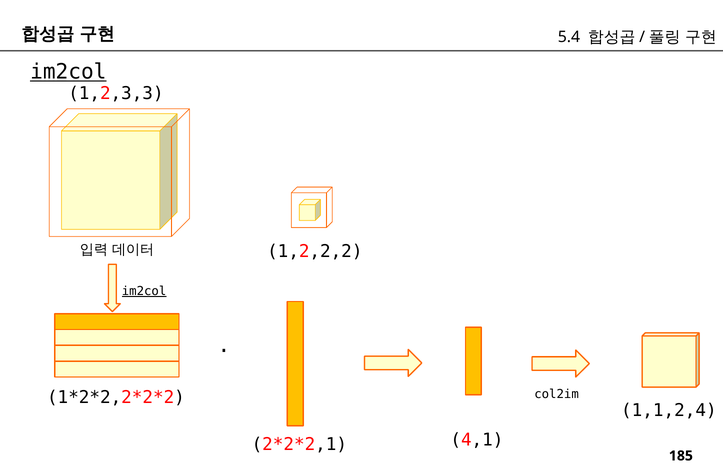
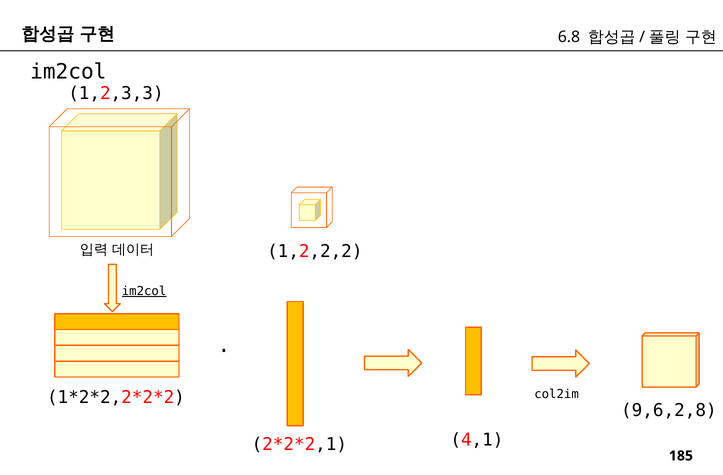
5.4: 5.4 -> 6.8 (569, 37)
im2col underline: present -> none (68, 72)
1,1,2,4: 1,1,2,4 -> 9,6,2,8 (669, 410)
